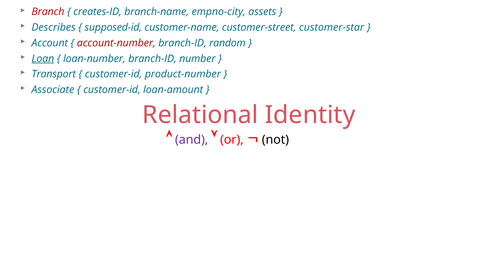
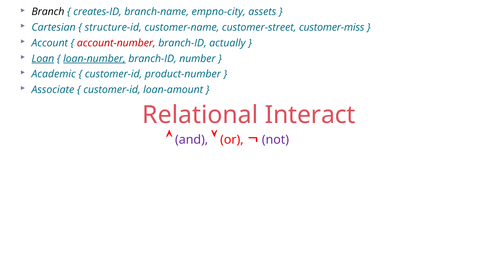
Branch colour: red -> black (48, 12)
Describes: Describes -> Cartesian (54, 27)
supposed-id: supposed-id -> structure-id (113, 27)
customer-star: customer-star -> customer-miss (332, 27)
random: random -> actually (227, 43)
loan-number underline: none -> present (94, 59)
Transport: Transport -> Academic (54, 74)
Identity: Identity -> Interact (310, 115)
not colour: black -> purple (275, 140)
